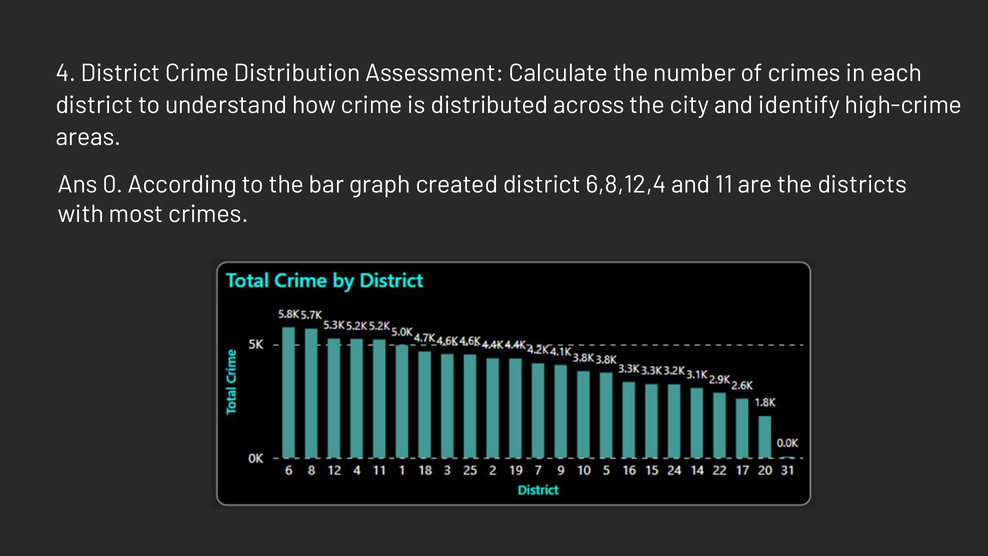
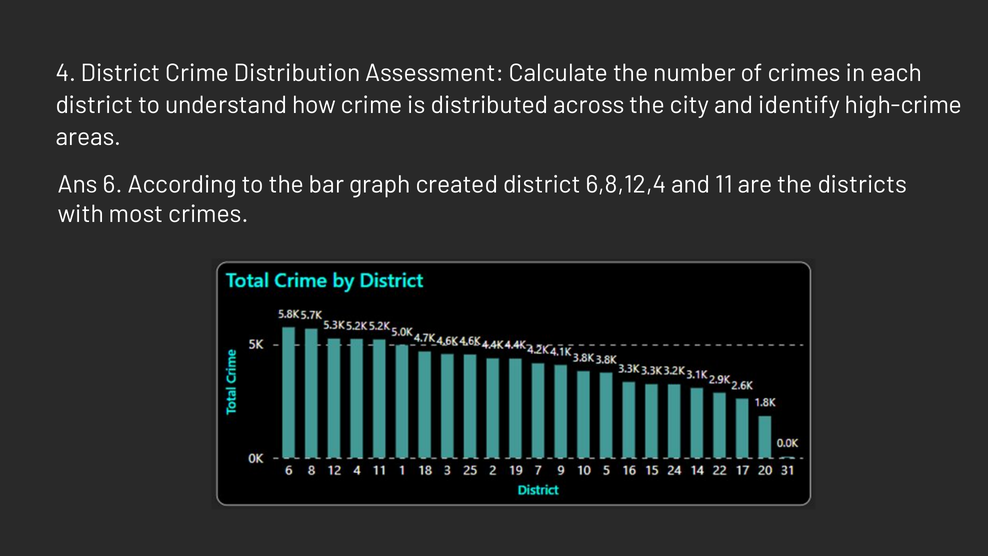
0: 0 -> 6 (113, 184)
